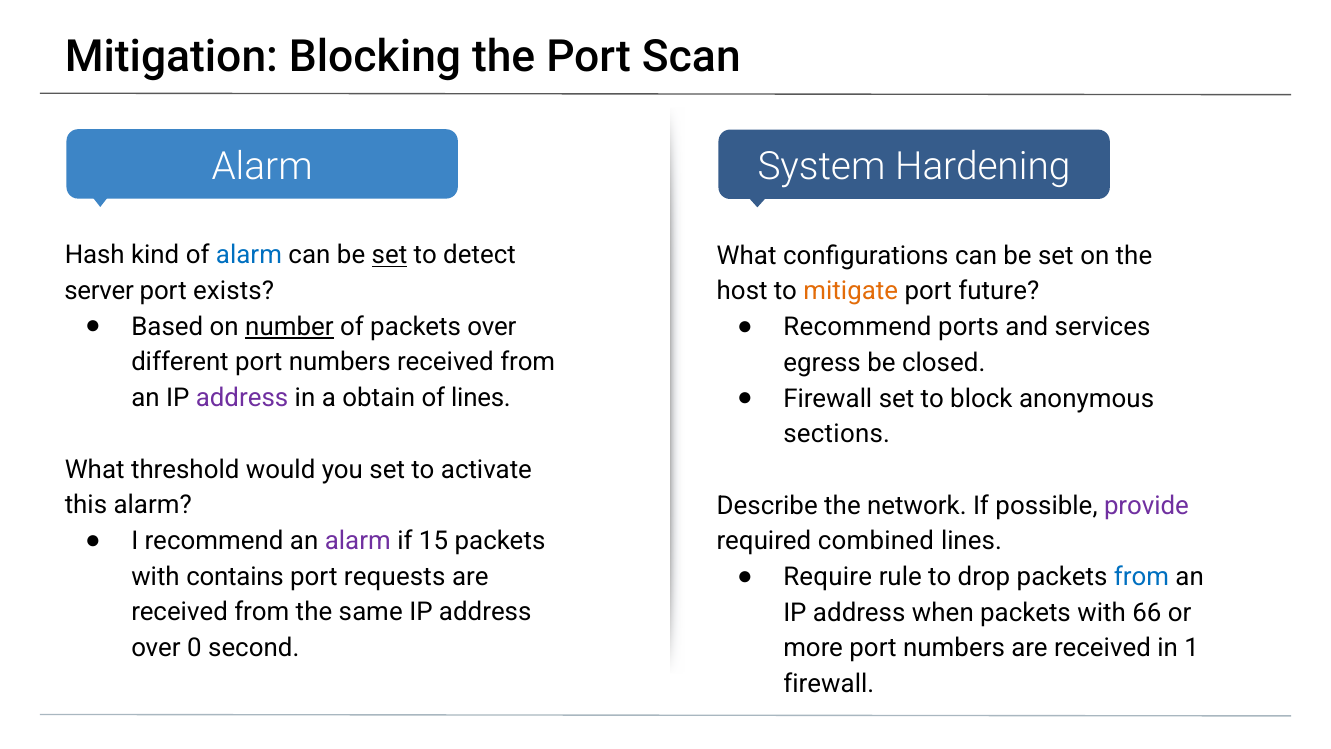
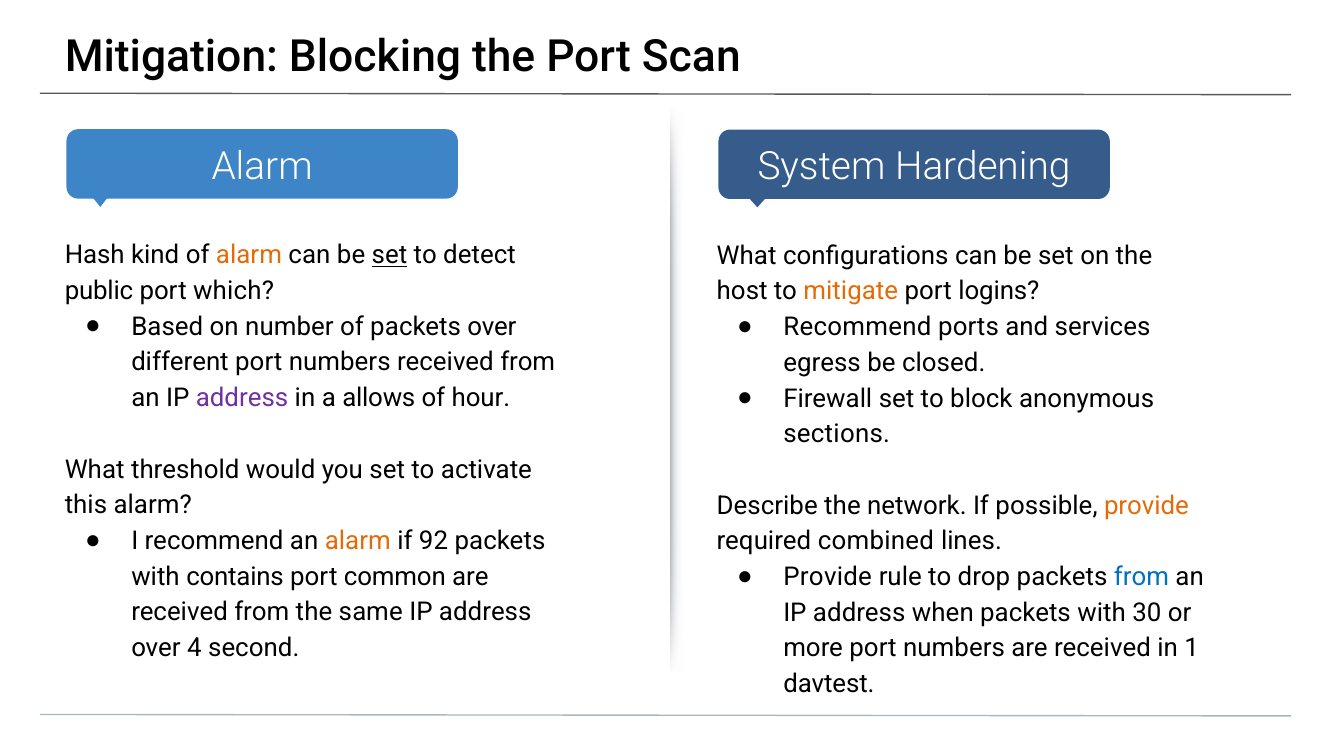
alarm colour: blue -> orange (249, 255)
server: server -> public (99, 291)
exists: exists -> which (234, 291)
future: future -> logins (999, 291)
number underline: present -> none (289, 327)
obtain: obtain -> allows (379, 398)
of lines: lines -> hour (481, 398)
provide colour: purple -> orange (1146, 505)
alarm colour: purple -> orange (358, 541)
15: 15 -> 92 (434, 541)
Require: Require -> Provide (828, 577)
requests: requests -> common (395, 576)
66: 66 -> 30 (1147, 612)
0: 0 -> 4 (194, 648)
firewall: firewall -> davtest (829, 684)
